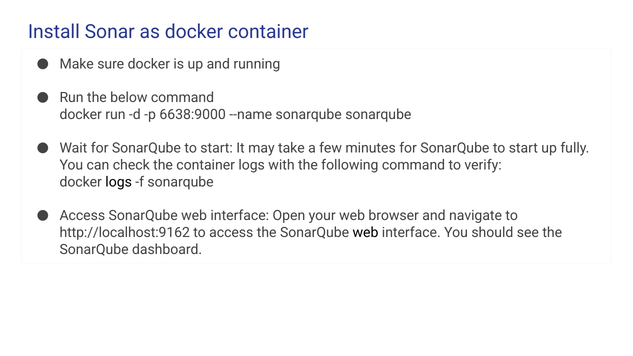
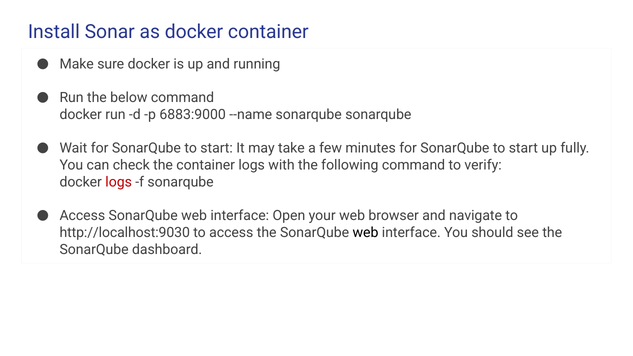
6638:9000: 6638:9000 -> 6883:9000 (193, 115)
logs colour: black -> red (119, 182)
http://localhost:9162: http://localhost:9162 -> http://localhost:9030 (125, 233)
